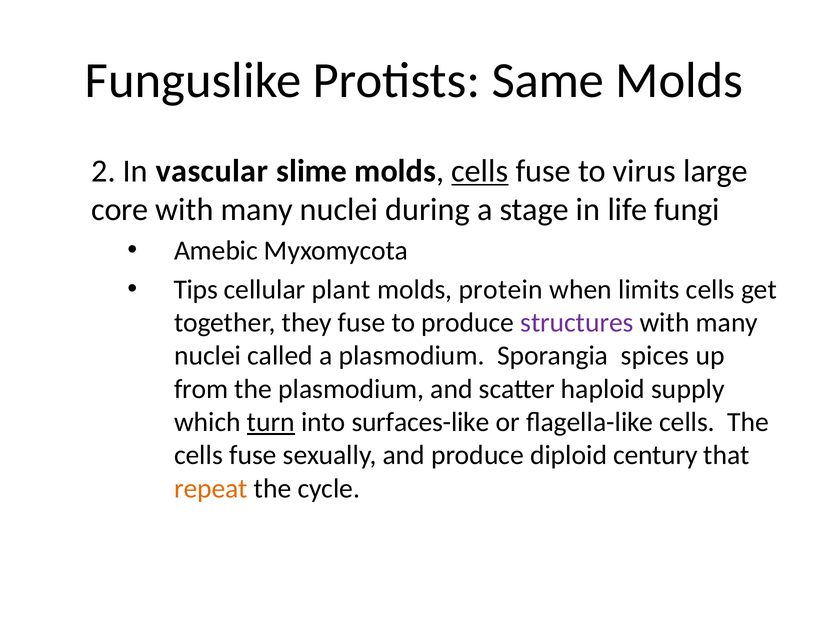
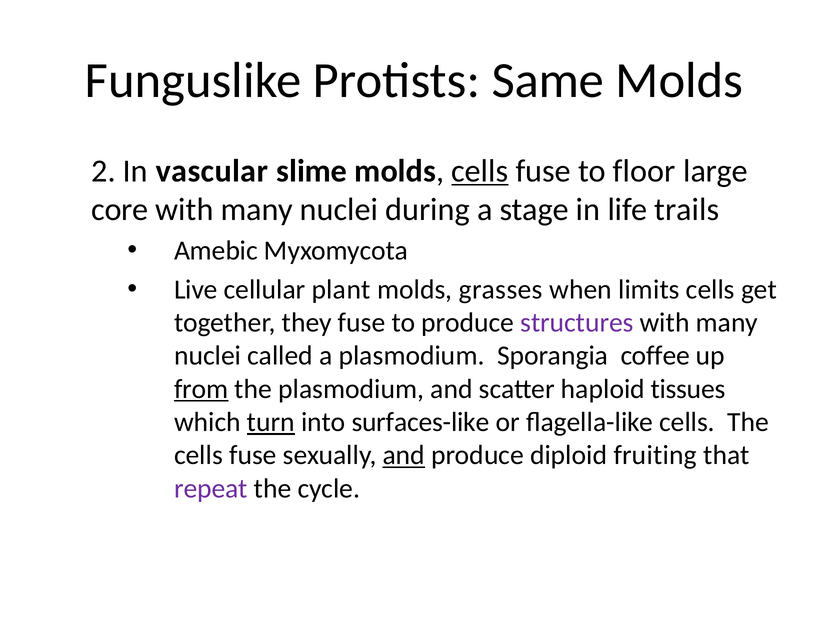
virus: virus -> floor (644, 171)
fungi: fungi -> trails (687, 210)
Tips: Tips -> Live (196, 289)
protein: protein -> grasses (501, 289)
spices: spices -> coffee (655, 356)
from underline: none -> present (201, 389)
supply: supply -> tissues (688, 389)
and underline: none -> present (404, 455)
century: century -> fruiting (655, 455)
repeat colour: orange -> purple (211, 488)
